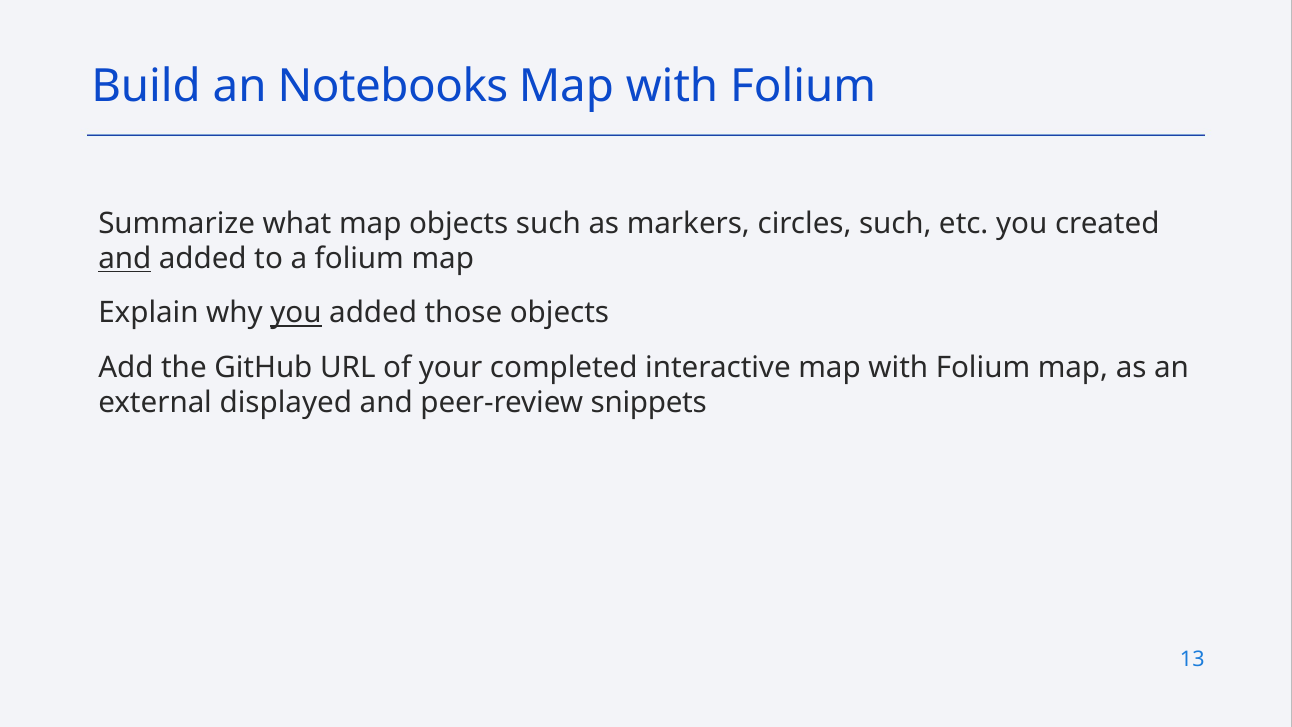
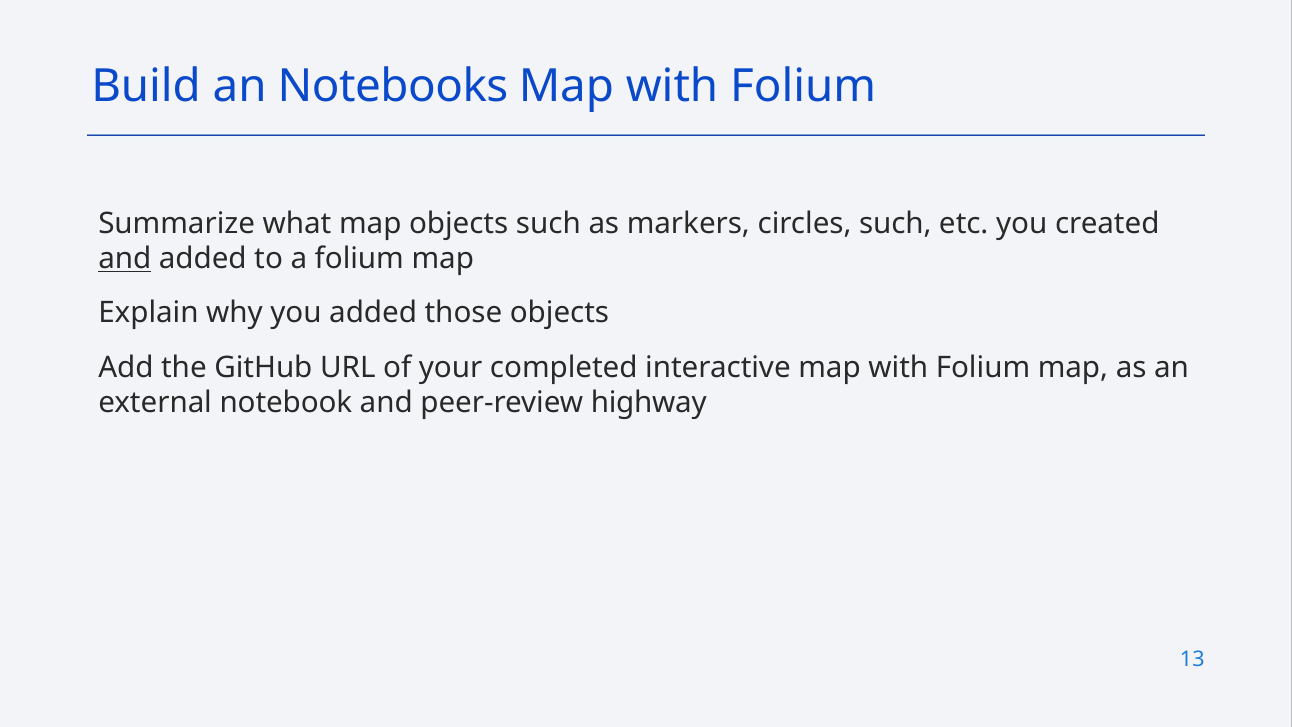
you underline: present -> none (296, 313)
displayed: displayed -> notebook (286, 403)
snippets: snippets -> highway (649, 403)
